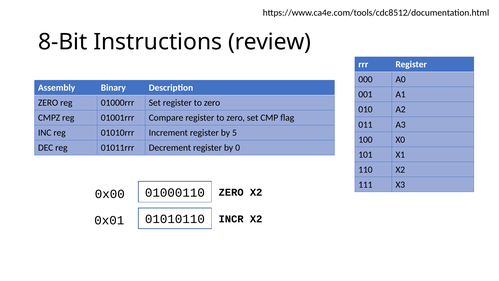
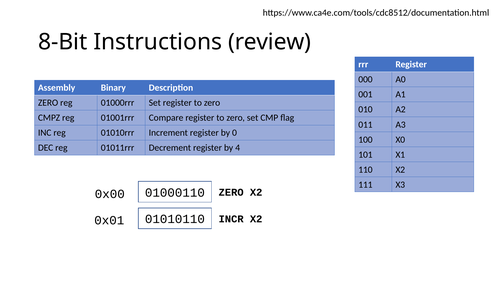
5: 5 -> 0 (234, 133)
0: 0 -> 4 (238, 148)
